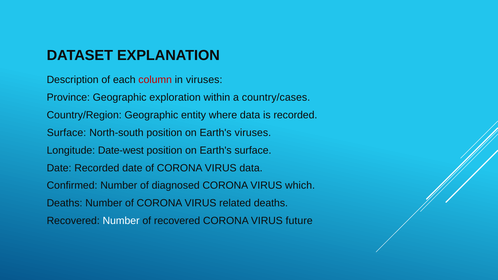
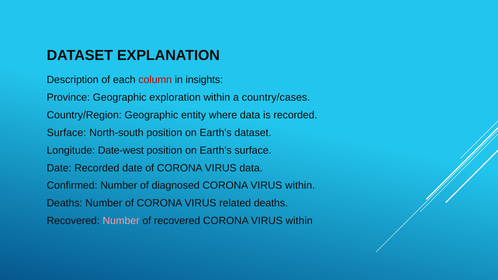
in viruses: viruses -> insights (204, 80)
Earth's viruses: viruses -> dataset (253, 133)
diagnosed CORONA VIRUS which: which -> within (300, 186)
Number colour: white -> pink (121, 221)
recovered CORONA VIRUS future: future -> within (299, 221)
